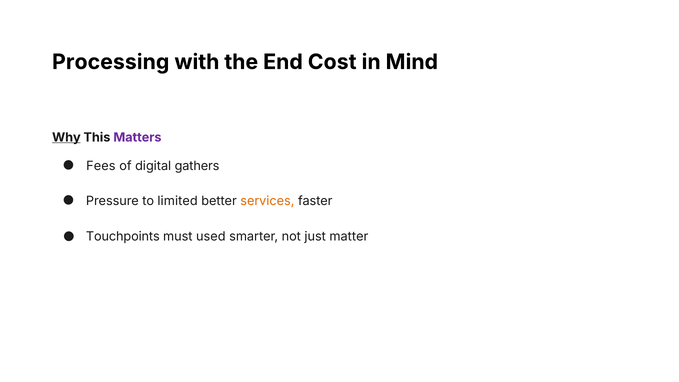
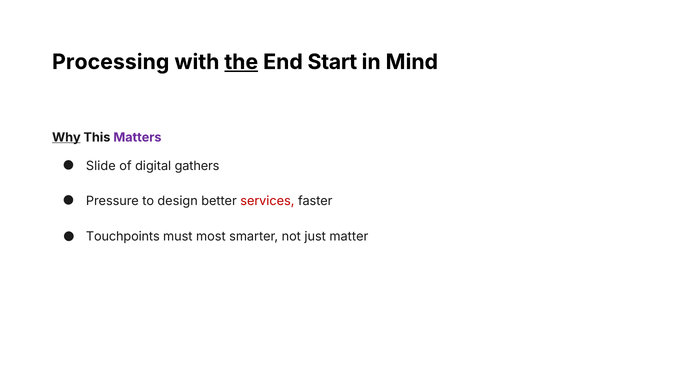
the underline: none -> present (241, 62)
Cost: Cost -> Start (332, 62)
Fees: Fees -> Slide (101, 166)
limited: limited -> design (178, 201)
services colour: orange -> red (267, 201)
used: used -> most (211, 236)
